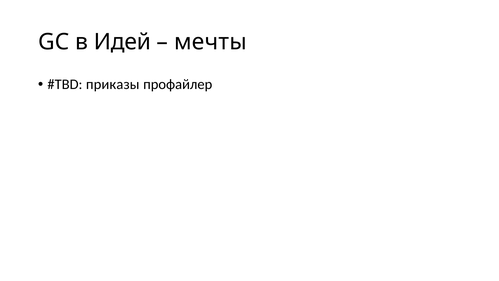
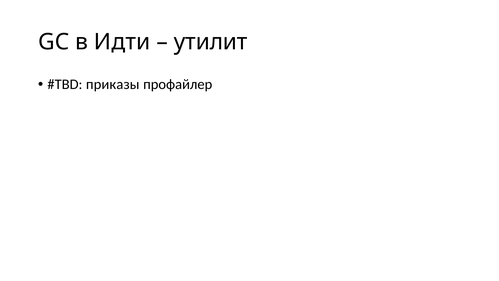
Идей: Идей -> Идти (122, 42)
мечты: мечты -> утилит (211, 42)
